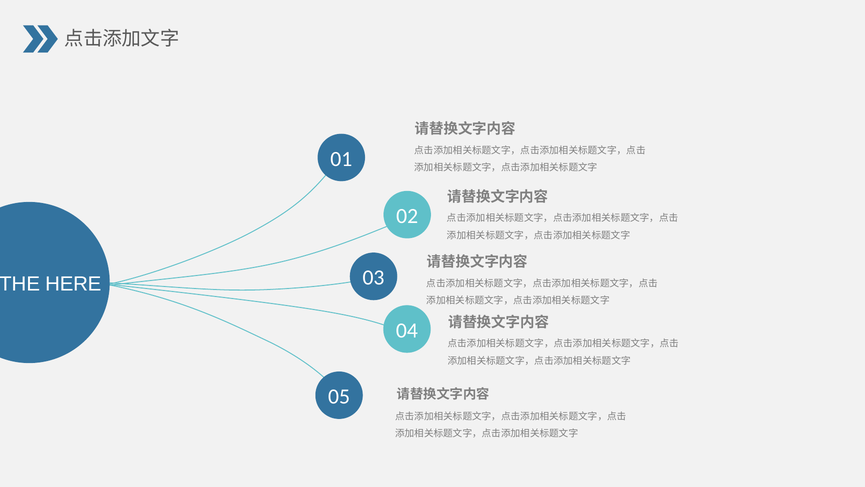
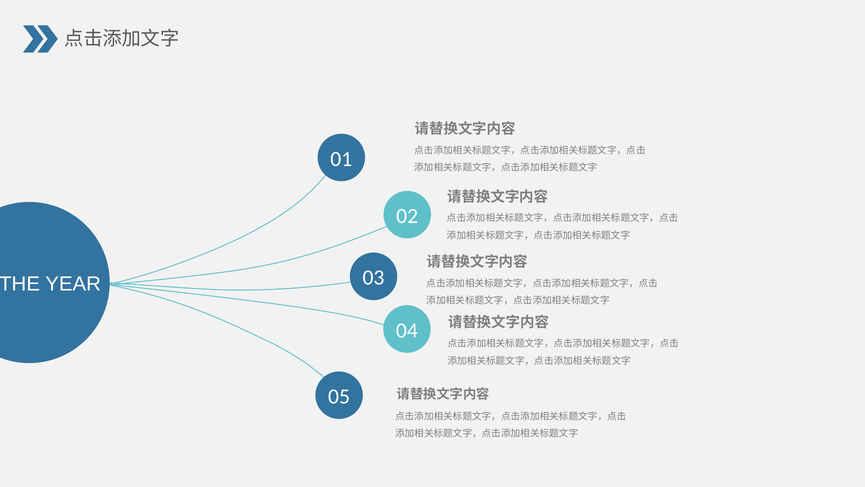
HERE: HERE -> YEAR (73, 284)
